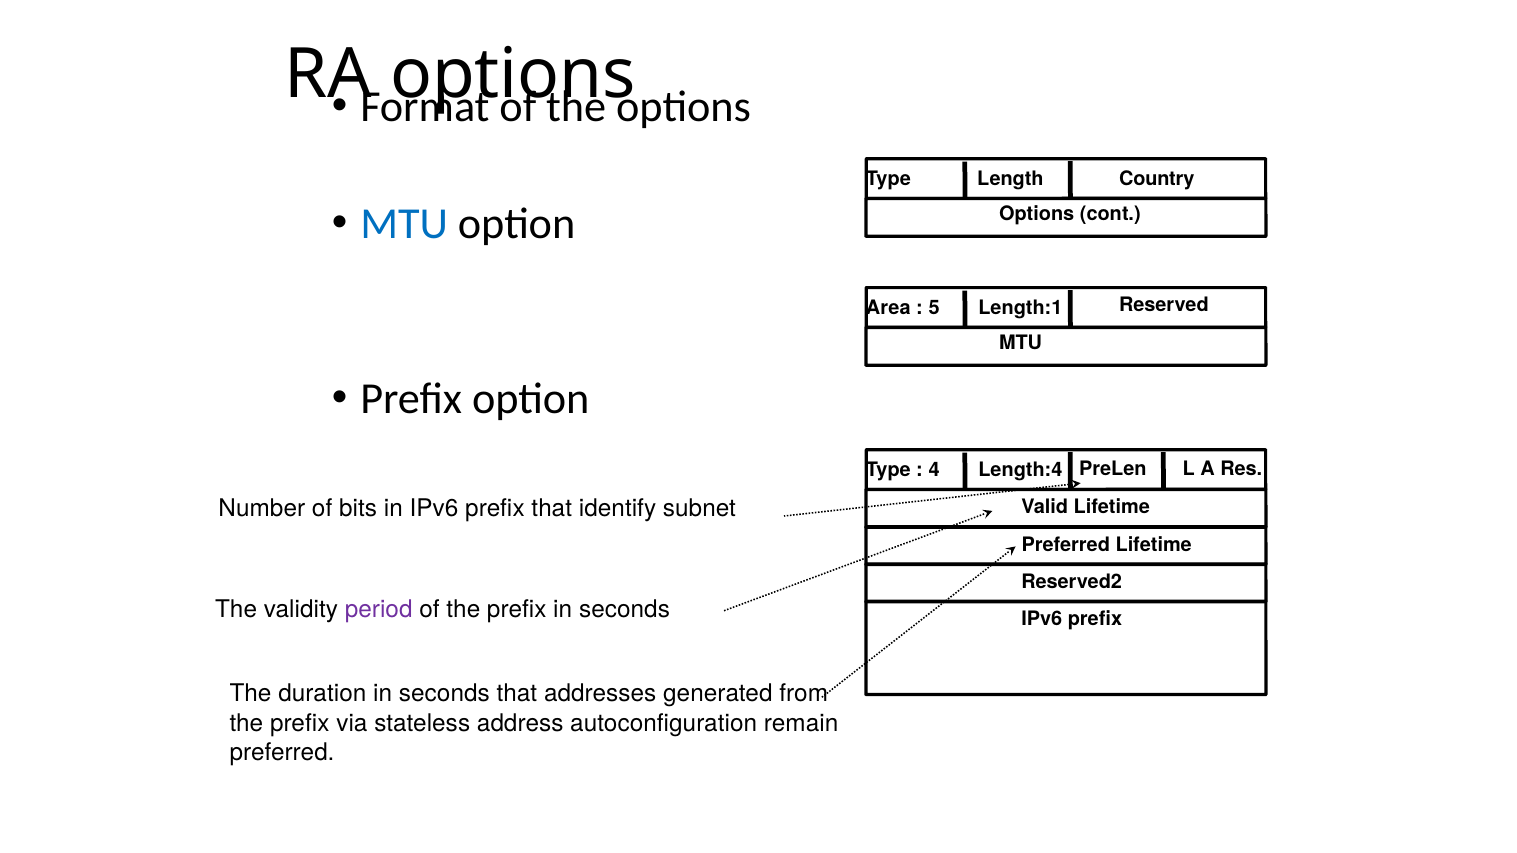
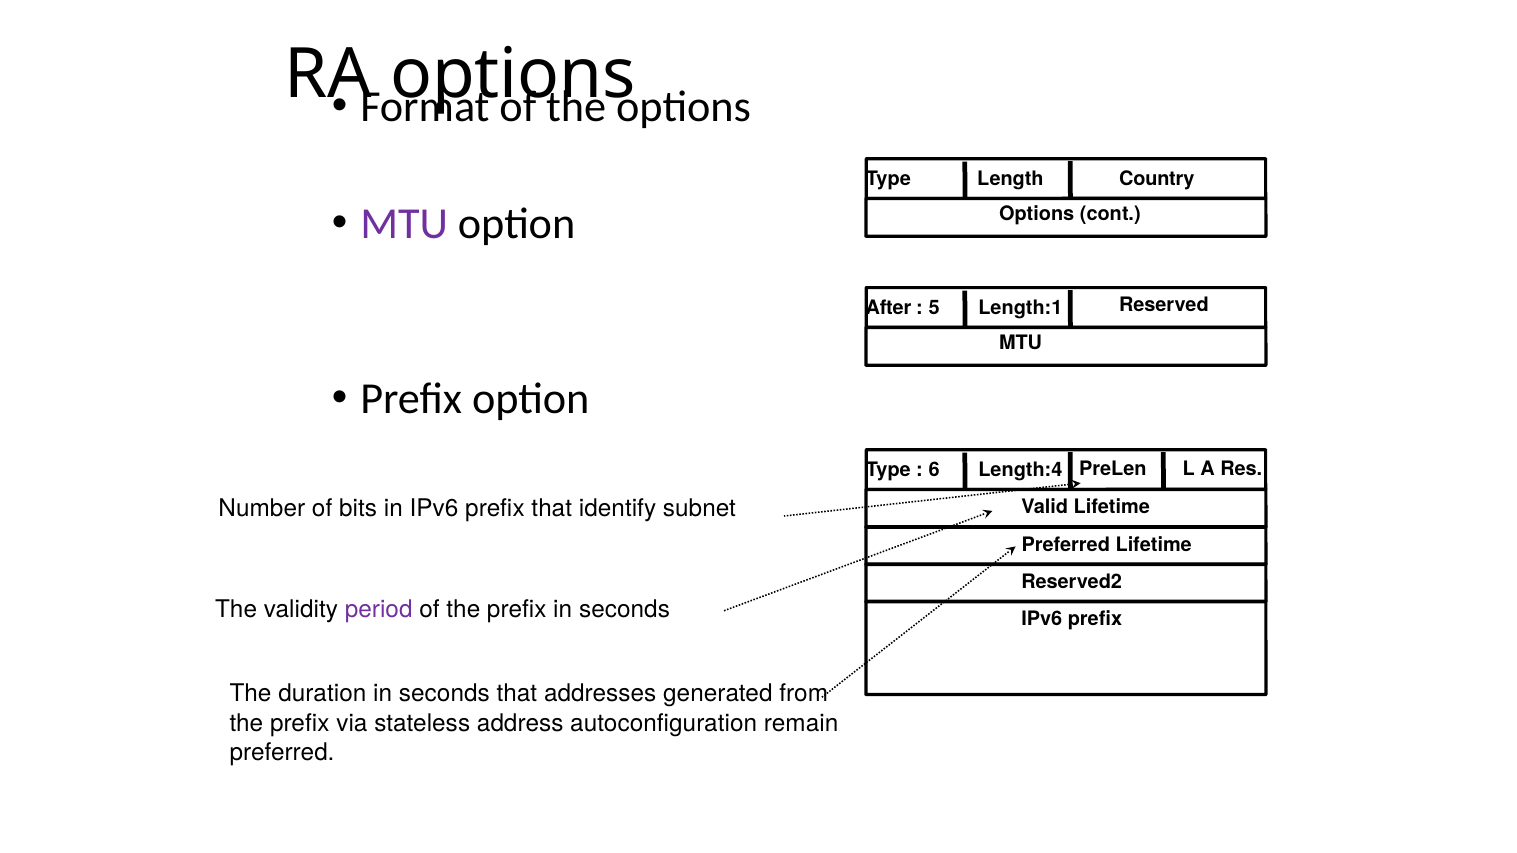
MTU colour: blue -> purple (404, 224)
Area: Area -> After (888, 308)
4: 4 -> 6 (934, 471)
